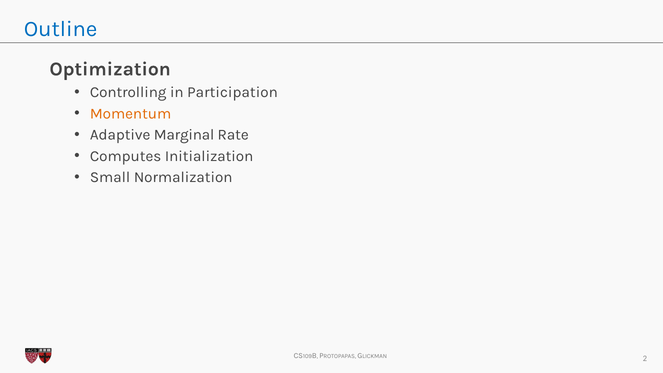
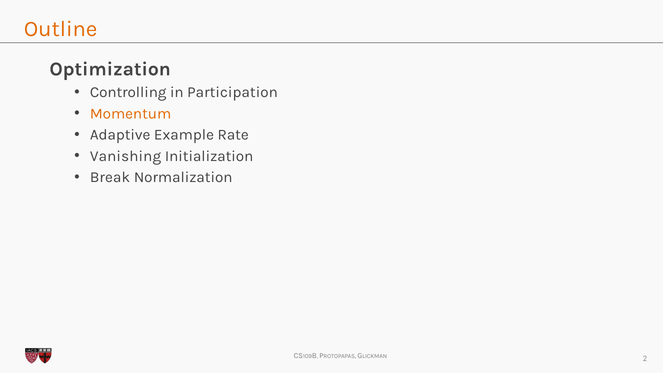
Outline colour: blue -> orange (61, 29)
Marginal: Marginal -> Example (184, 135)
Computes: Computes -> Vanishing (126, 156)
Small: Small -> Break (110, 177)
